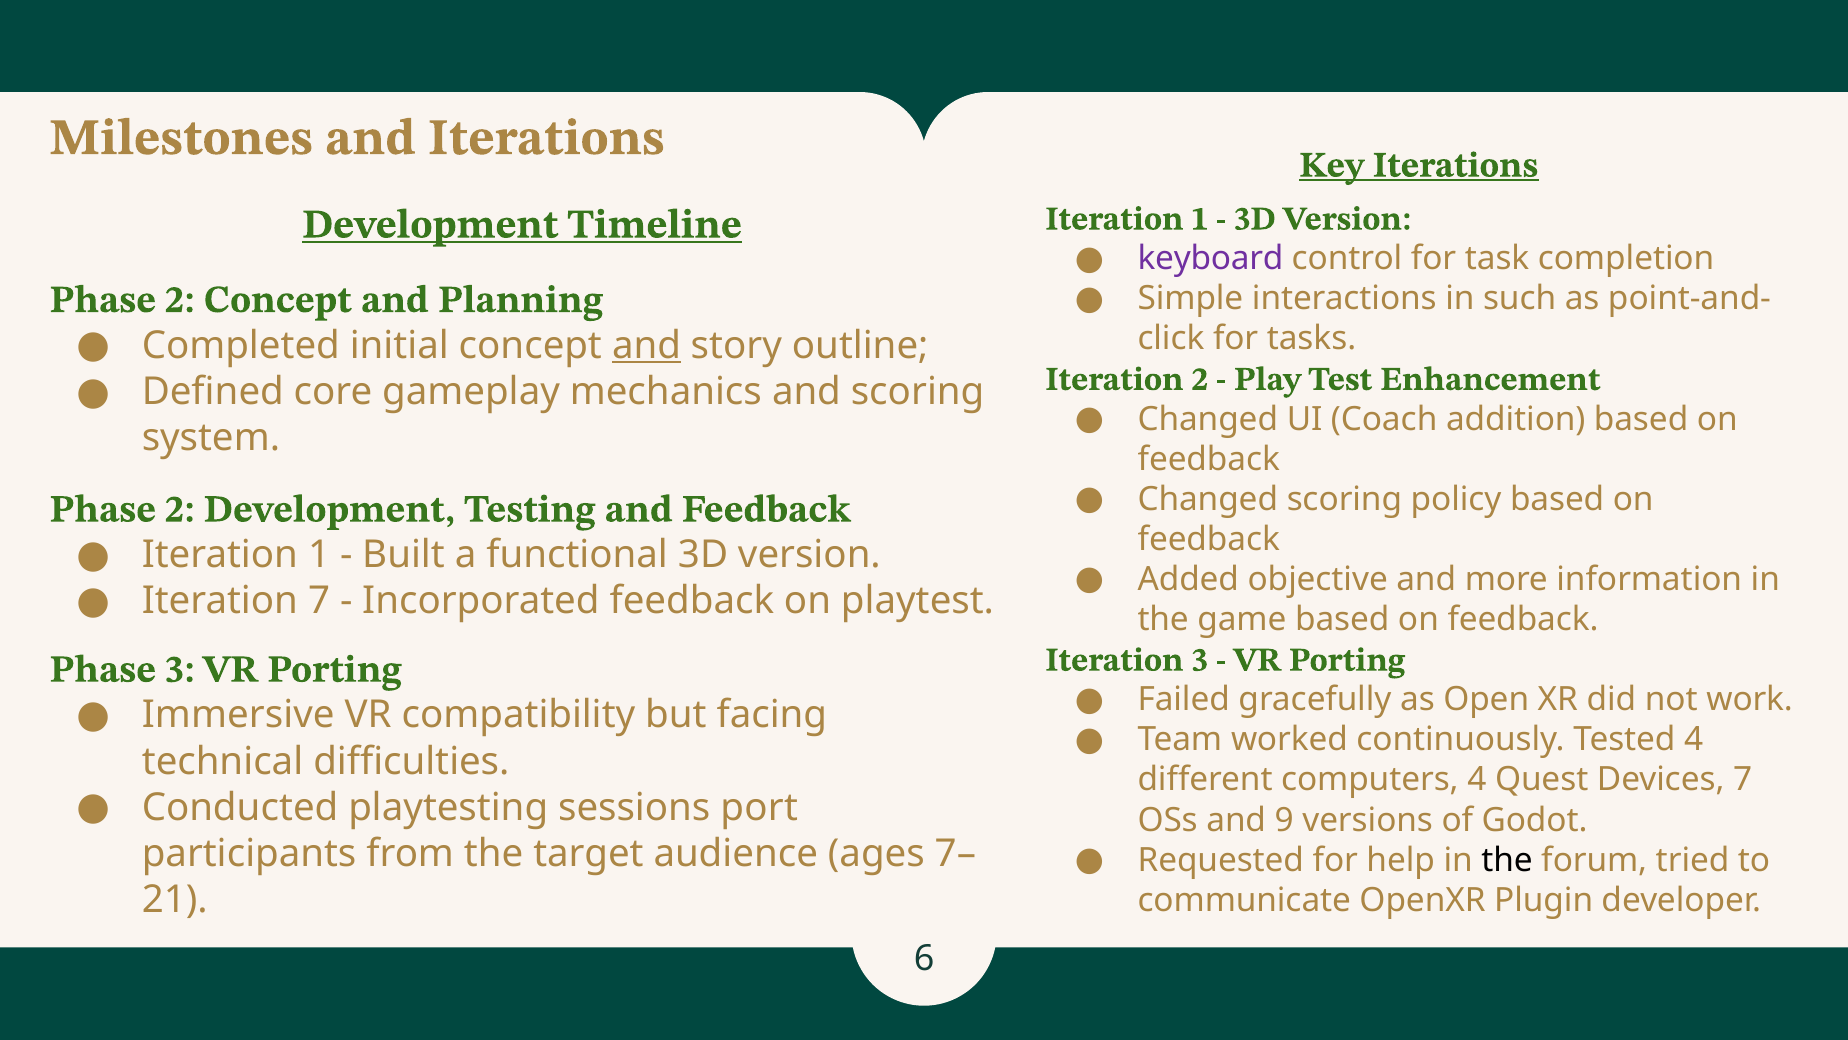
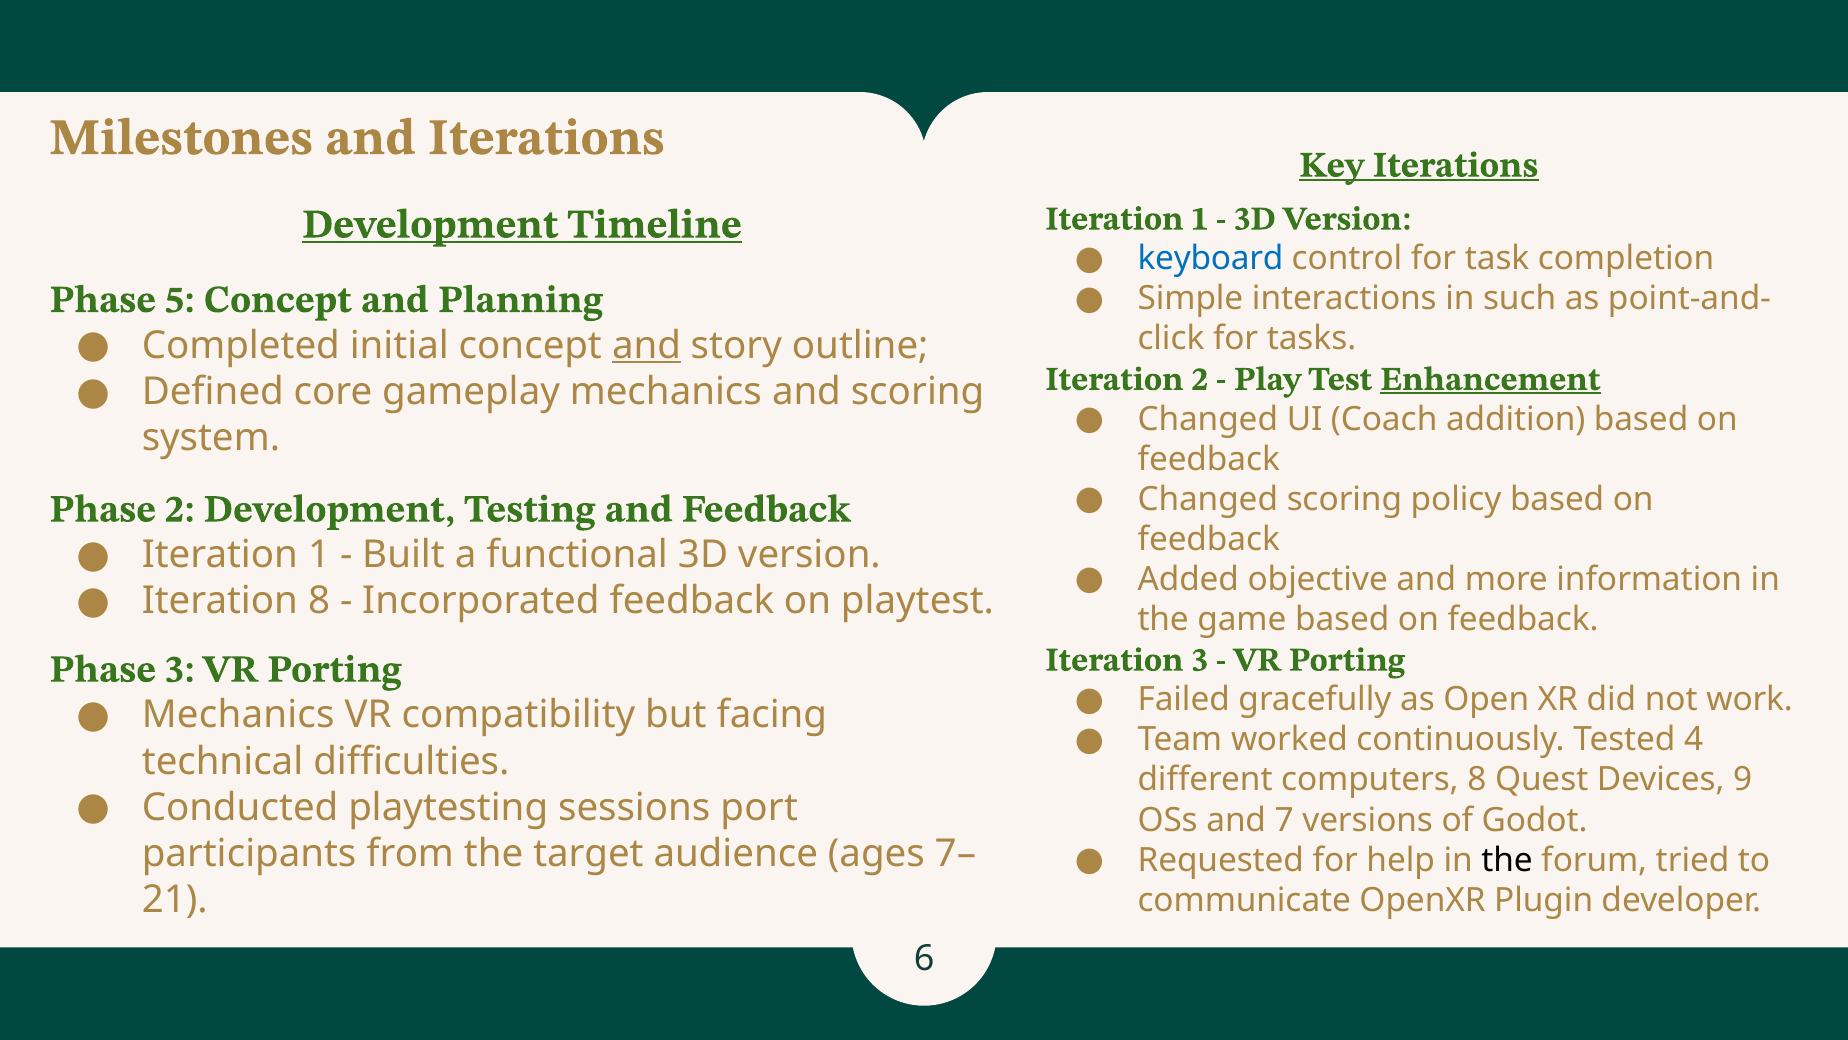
keyboard colour: purple -> blue (1211, 258)
2: 2 -> 5 (180, 299)
Enhancement underline: none -> present (1490, 379)
Iteration 7: 7 -> 8 (319, 601)
Immersive: Immersive -> Mechanics (238, 715)
computers 4: 4 -> 8 (1477, 780)
Devices 7: 7 -> 9 (1743, 780)
9: 9 -> 7 (1284, 820)
